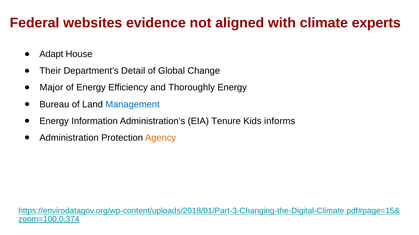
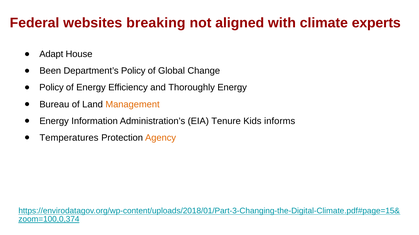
evidence: evidence -> breaking (156, 23)
Their: Their -> Been (50, 71)
Department’s Detail: Detail -> Policy (133, 71)
Major: Major -> Policy (51, 88)
Management colour: blue -> orange (133, 105)
Administration: Administration -> Temperatures (69, 138)
